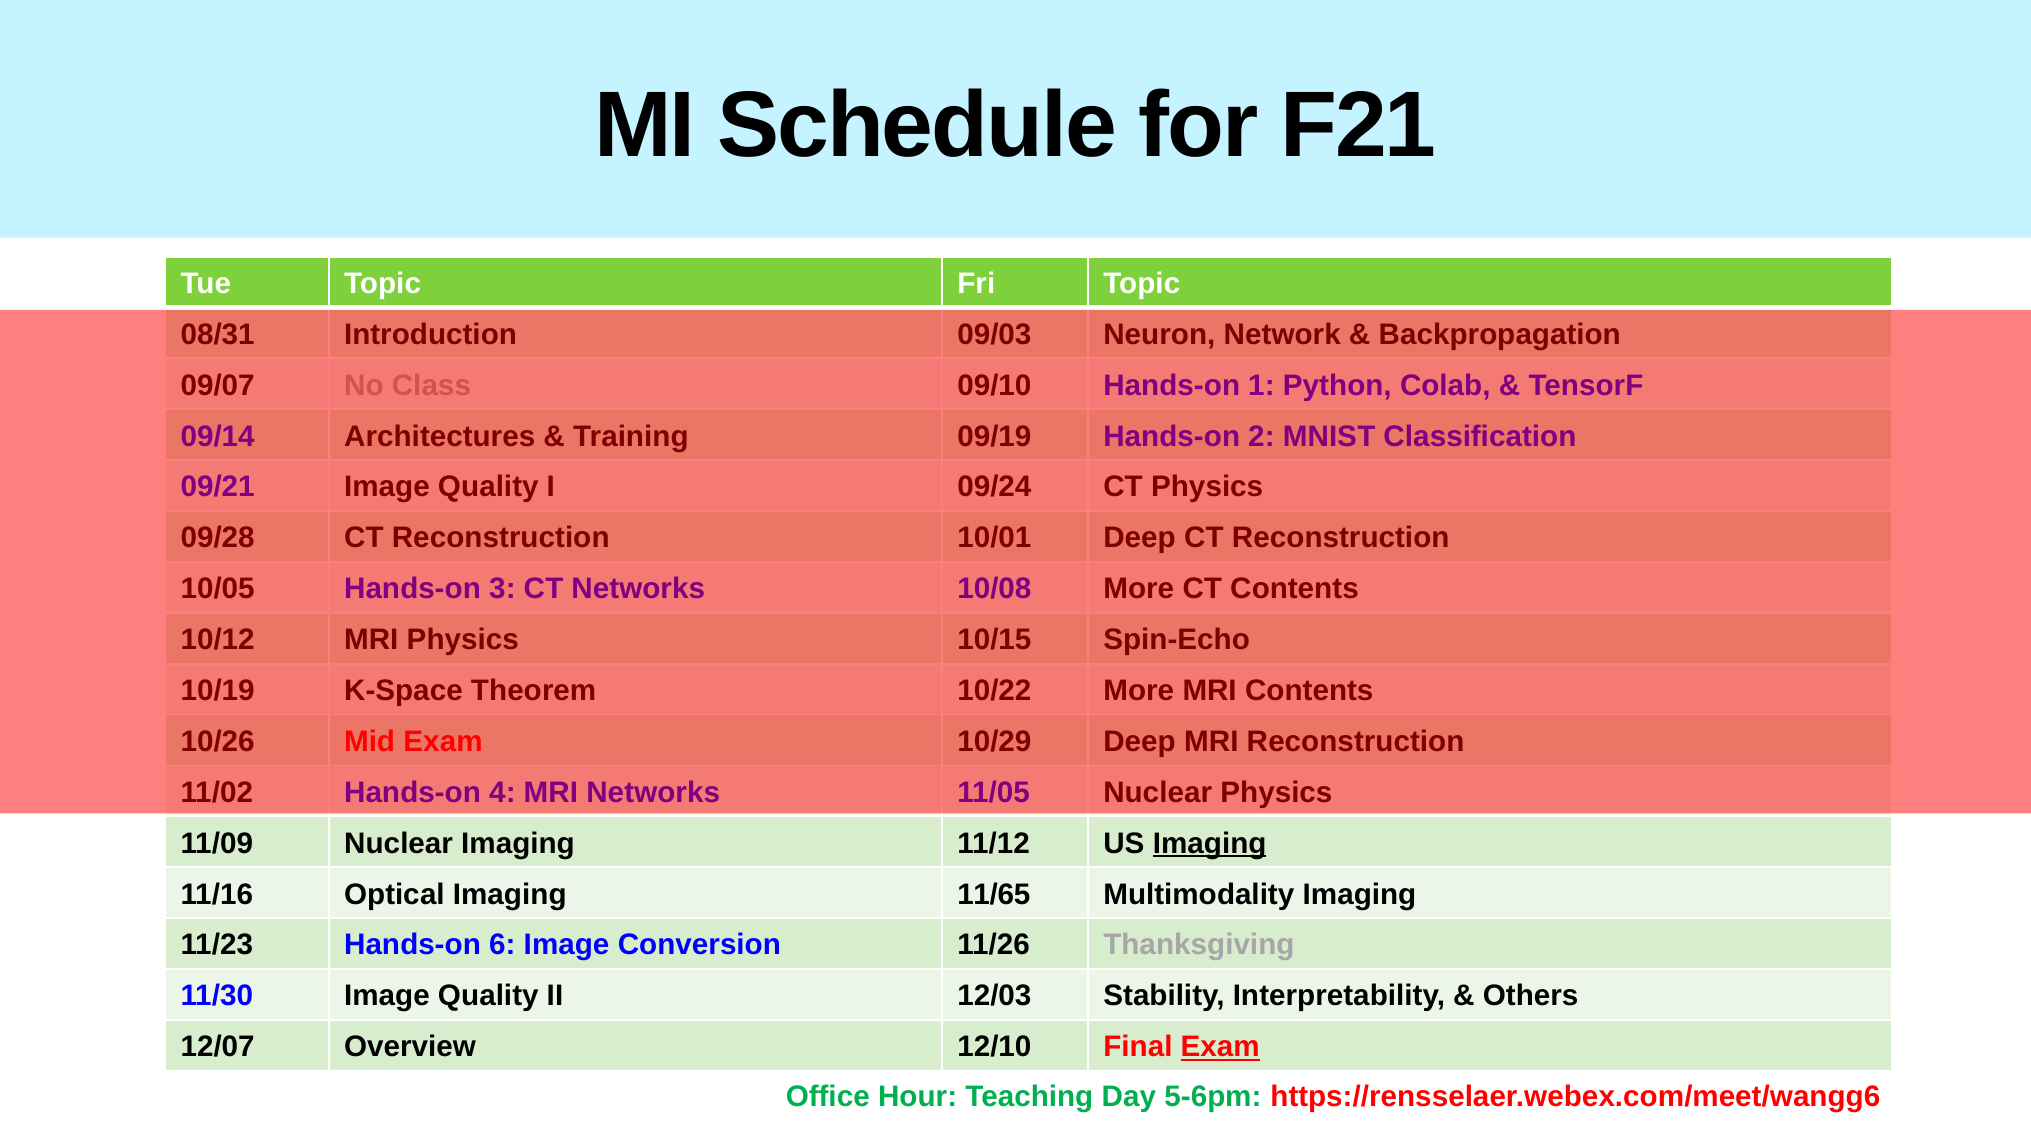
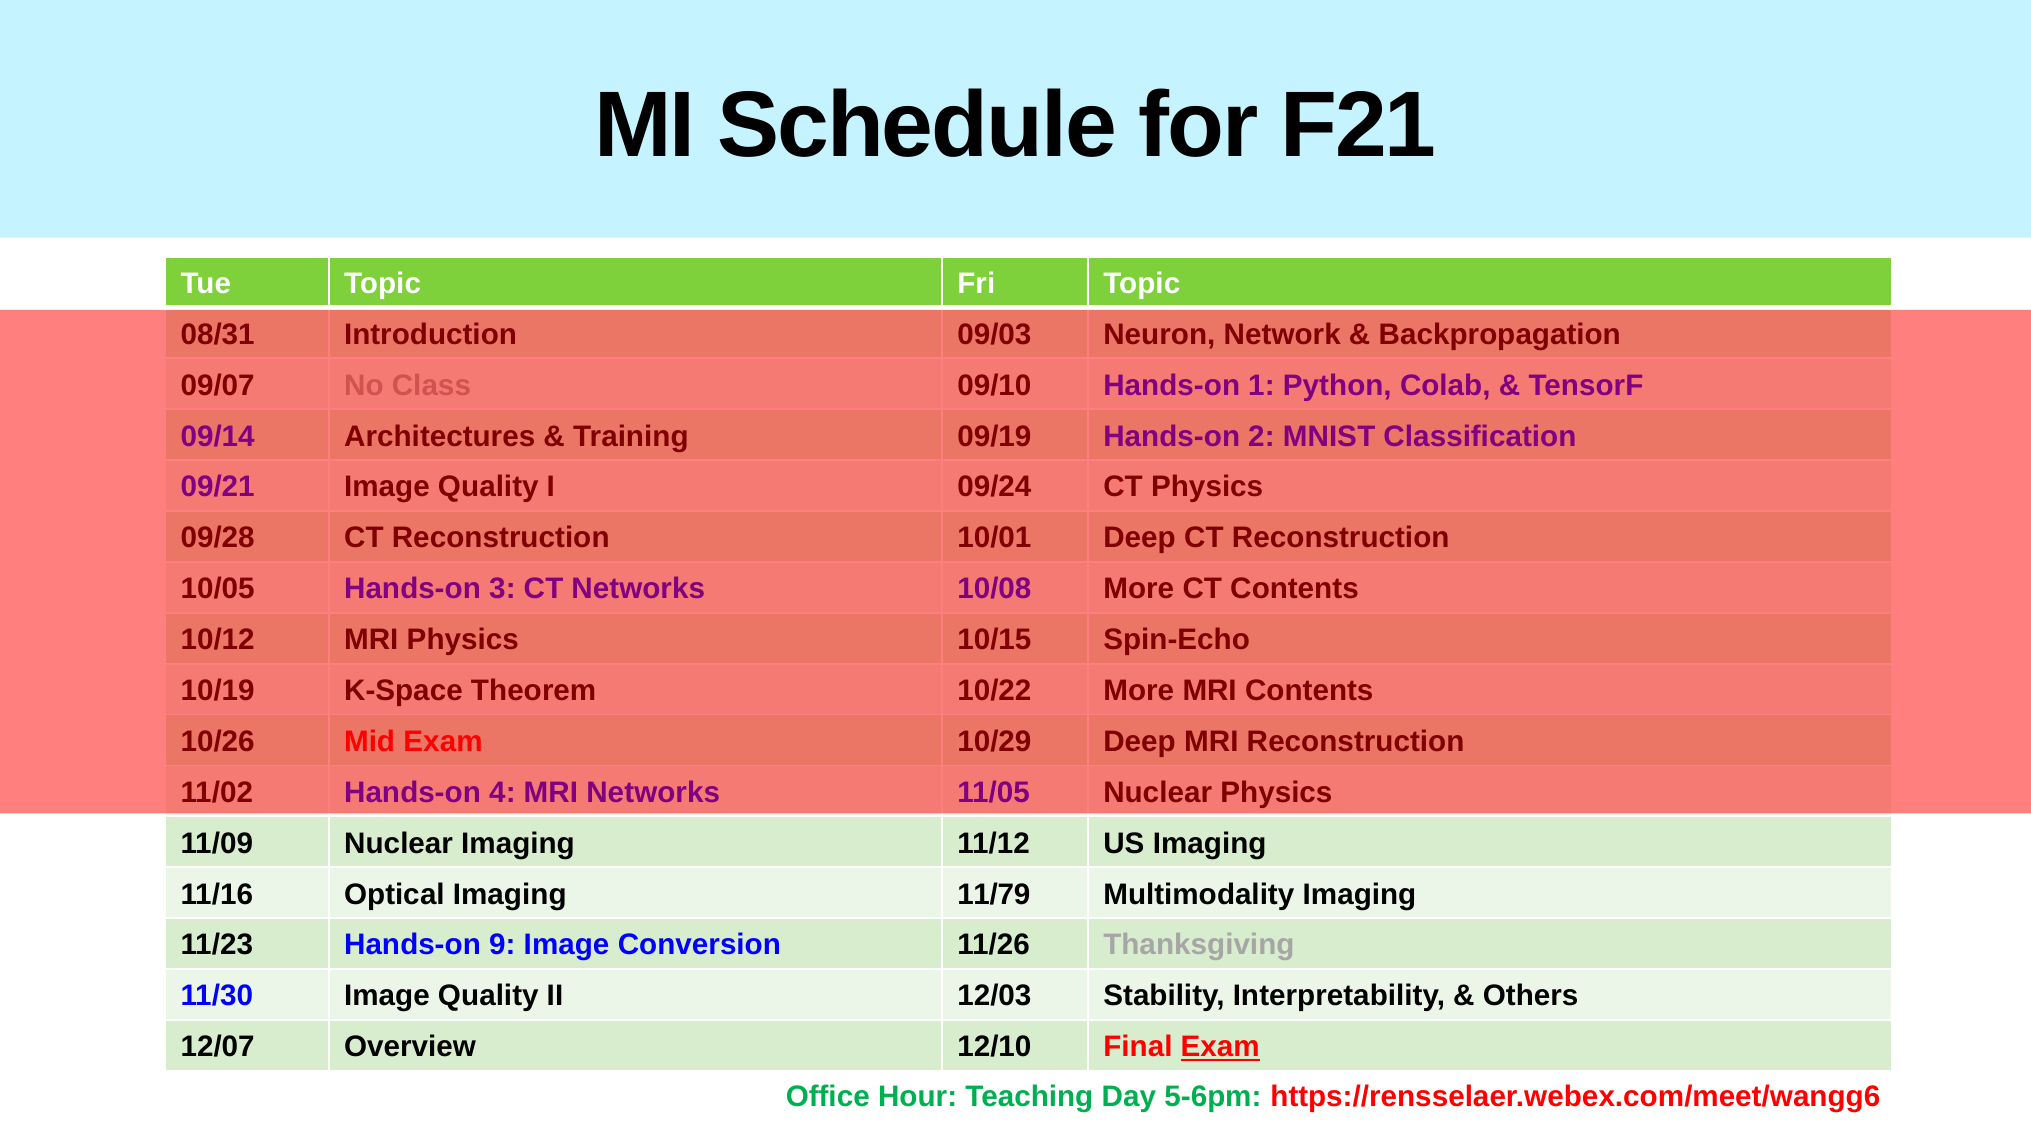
Imaging underline: present -> none (1210, 843)
11/65: 11/65 -> 11/79 (994, 894)
6: 6 -> 9 (502, 945)
